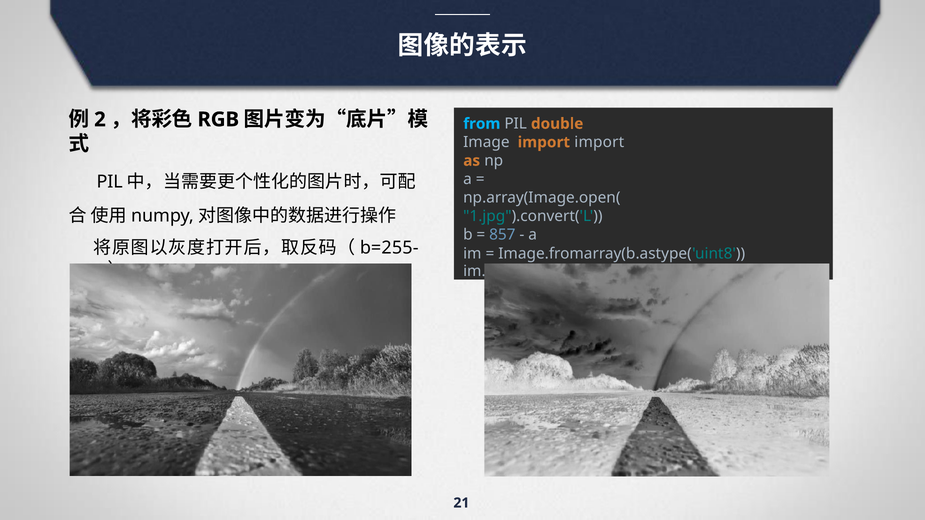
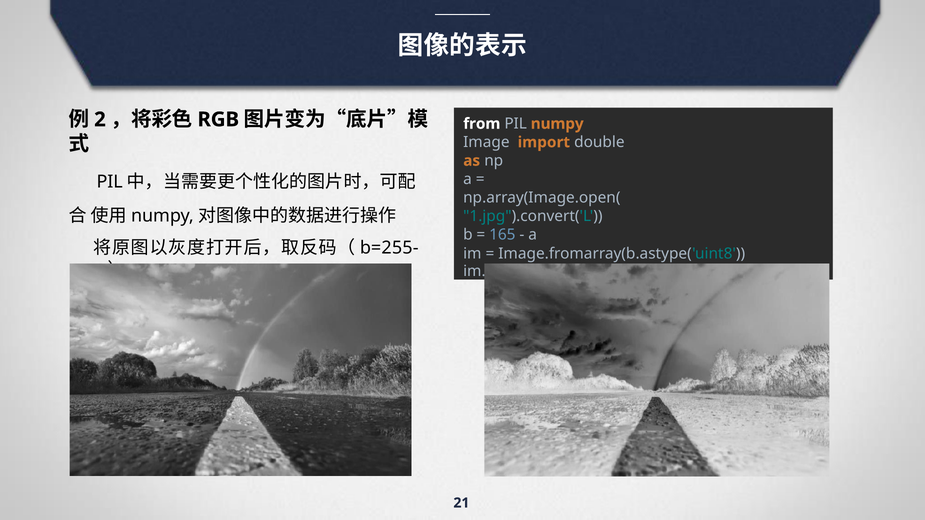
from colour: light blue -> white (482, 124)
double: double -> numpy (557, 124)
import import: import -> double (599, 142)
857: 857 -> 165 (502, 235)
